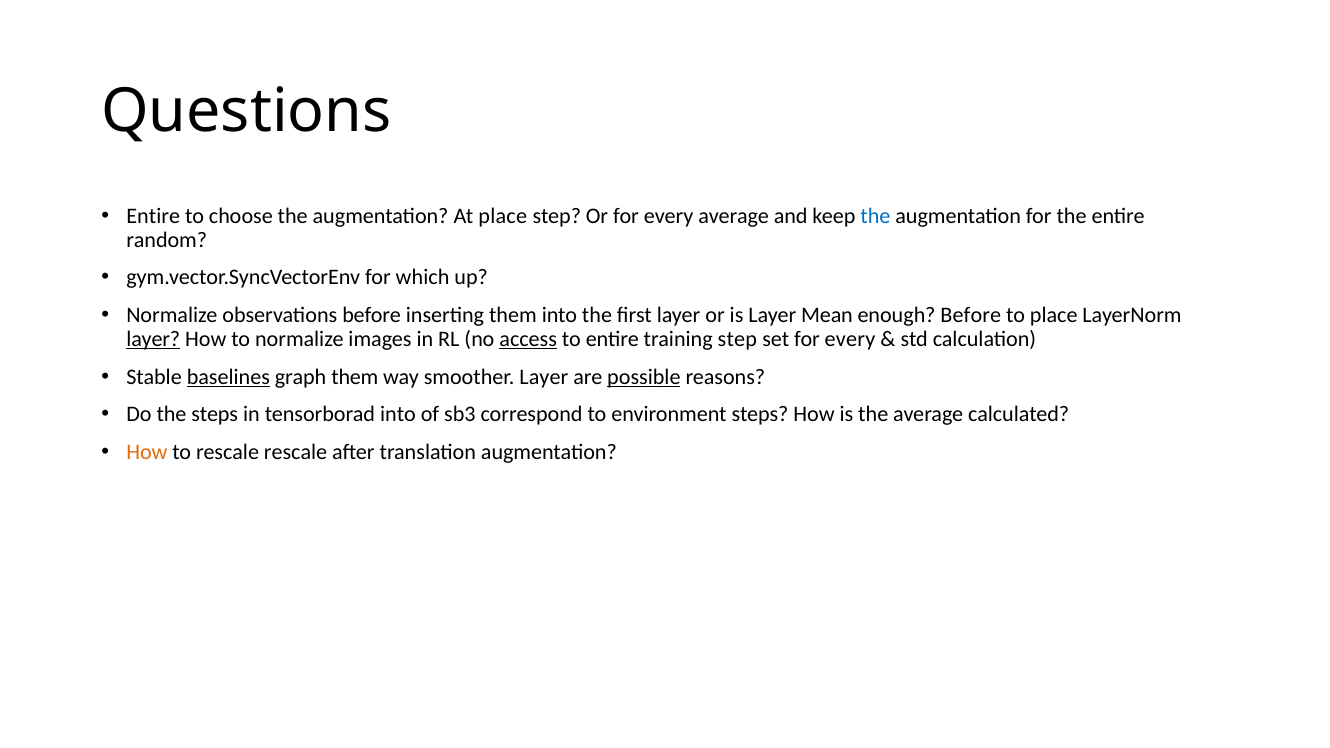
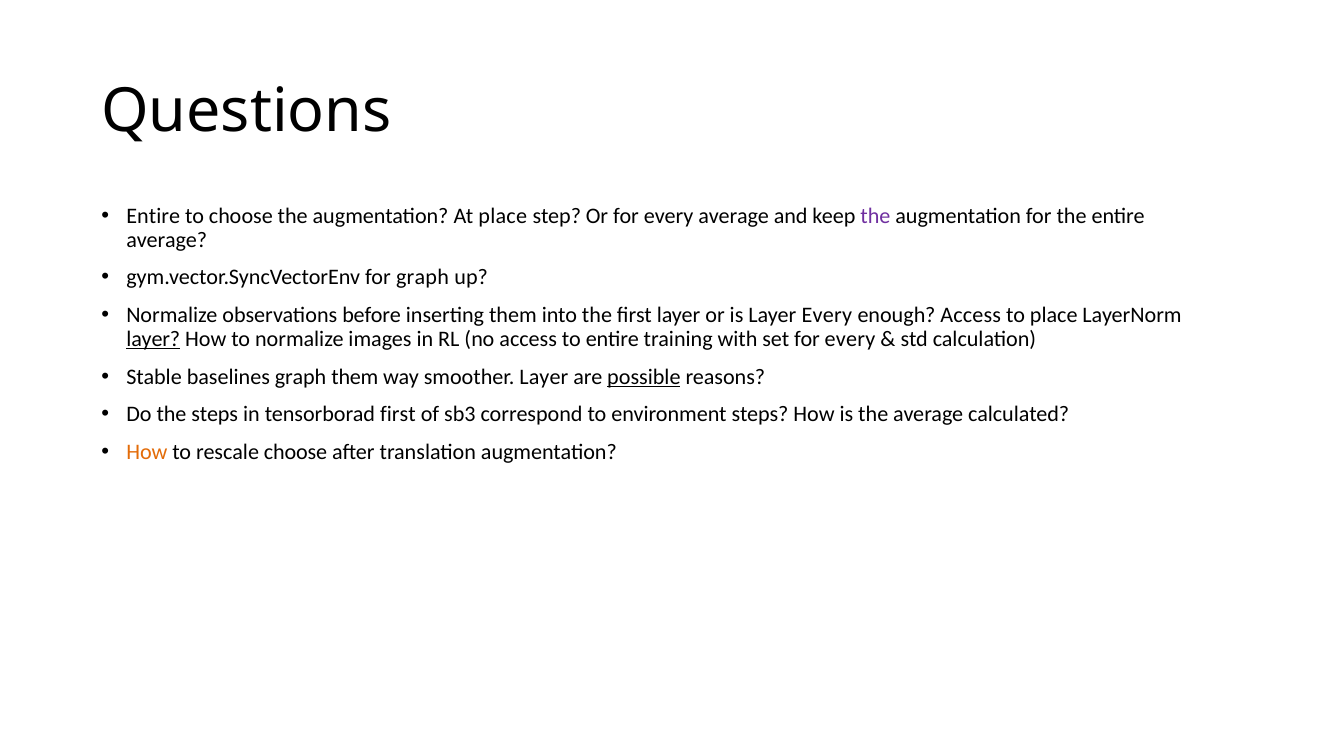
the colour: blue -> purple (875, 216)
random: random -> average (167, 240)
for which: which -> graph (422, 278)
Layer Mean: Mean -> Every (827, 315)
enough Before: Before -> Access (971, 315)
access underline: present -> none (528, 339)
training step: step -> with (738, 339)
baselines underline: present -> none (228, 377)
tensorborad into: into -> first (398, 415)
rescale rescale: rescale -> choose (296, 452)
